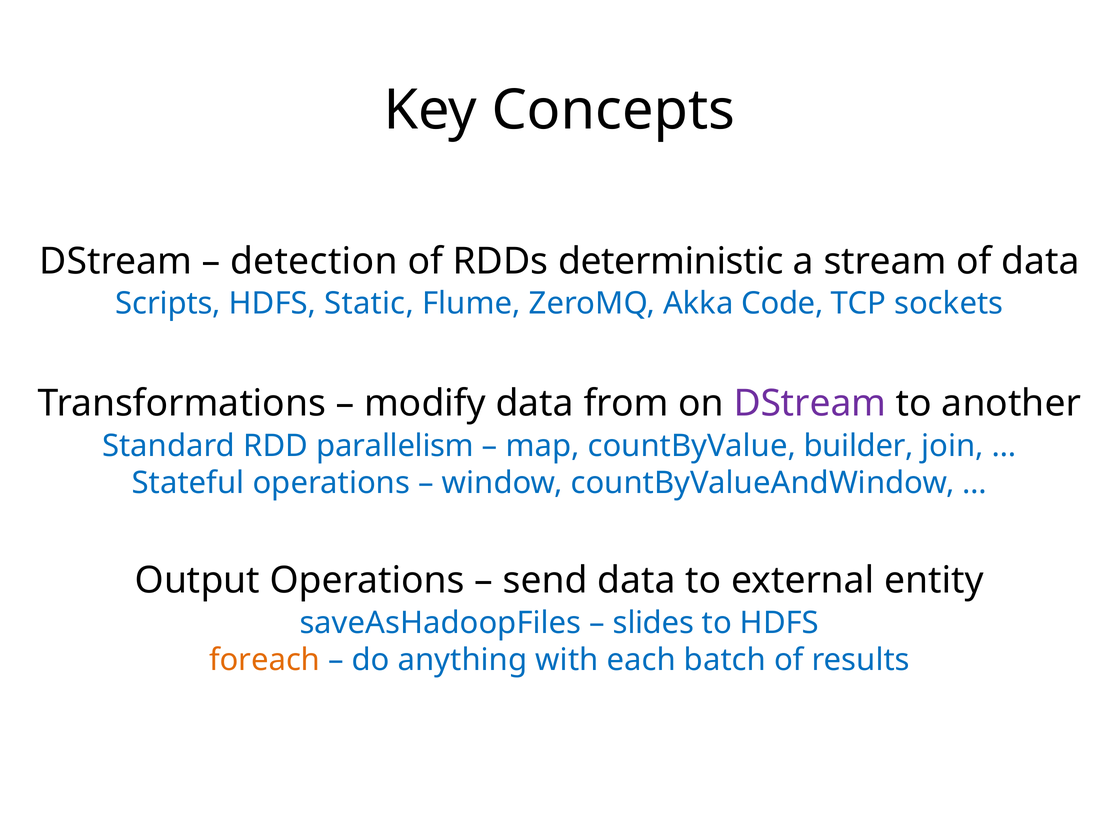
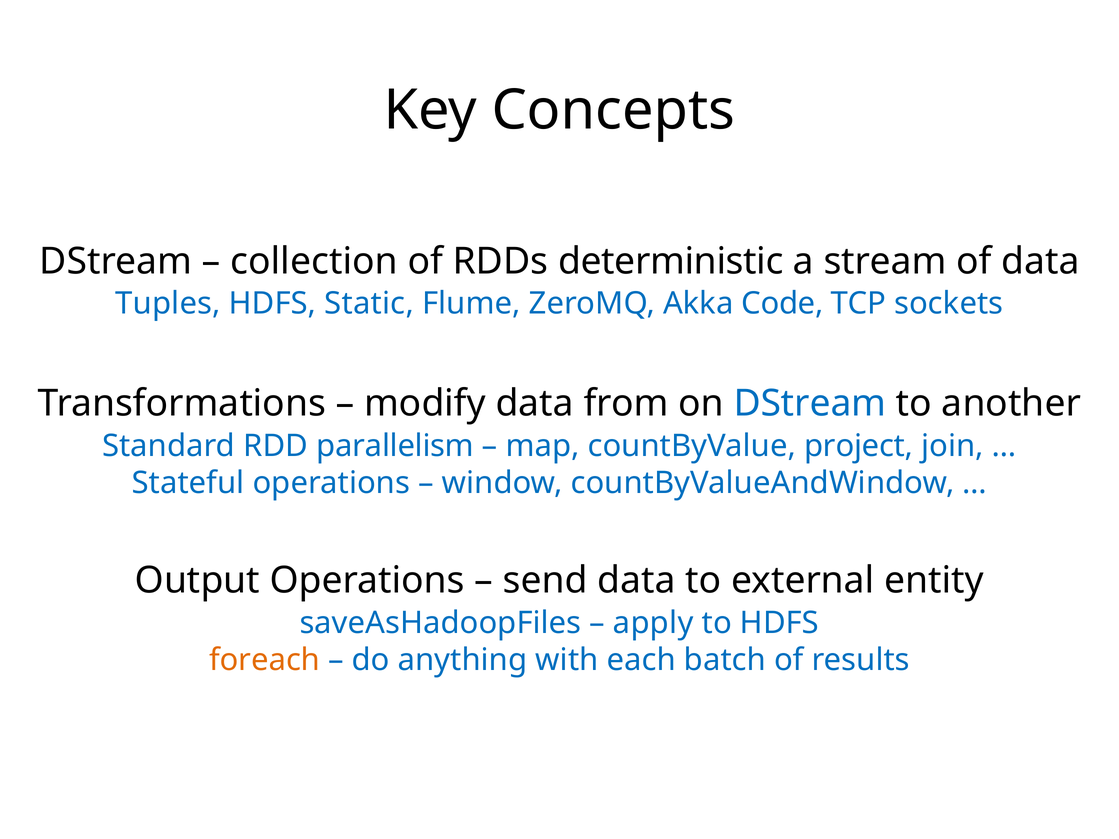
detection: detection -> collection (314, 261)
Scripts: Scripts -> Tuples (168, 304)
DStream colour: purple -> blue (810, 403)
builder: builder -> project (859, 446)
slides: slides -> apply (653, 623)
